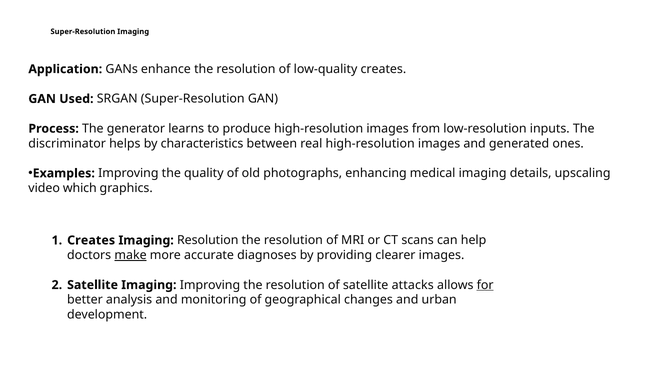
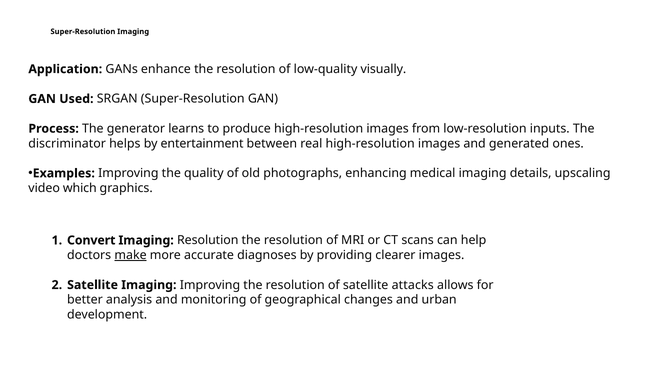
low-quality creates: creates -> visually (383, 69)
characteristics: characteristics -> entertainment (202, 144)
Creates: Creates -> Convert (91, 241)
for underline: present -> none (485, 285)
